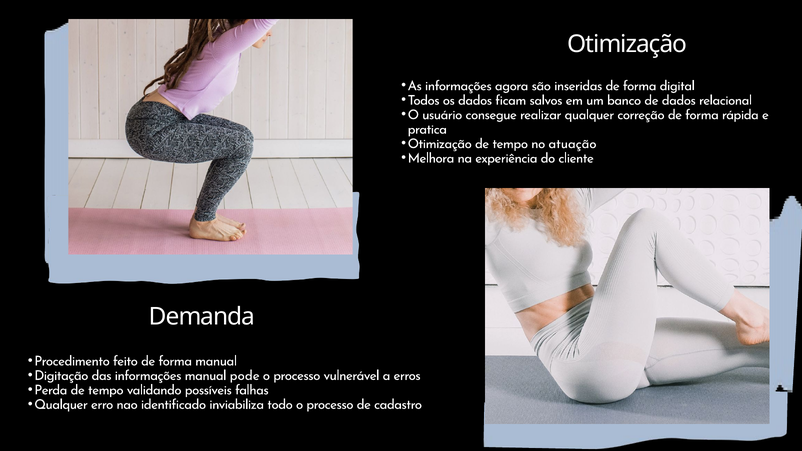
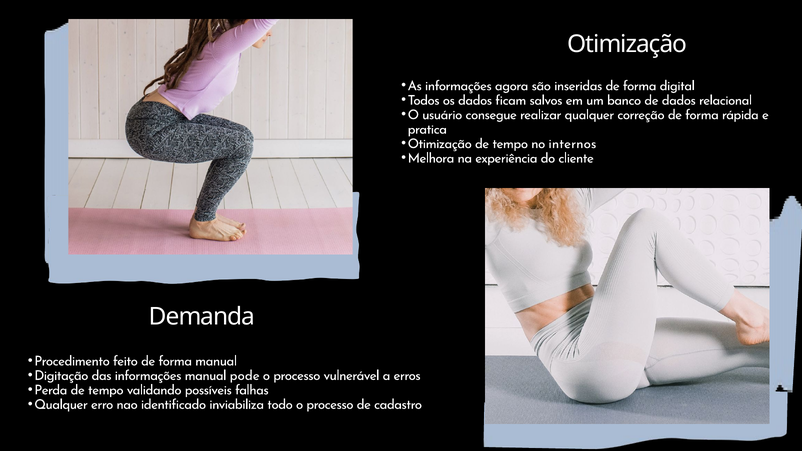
atuação: atuação -> internos (572, 144)
